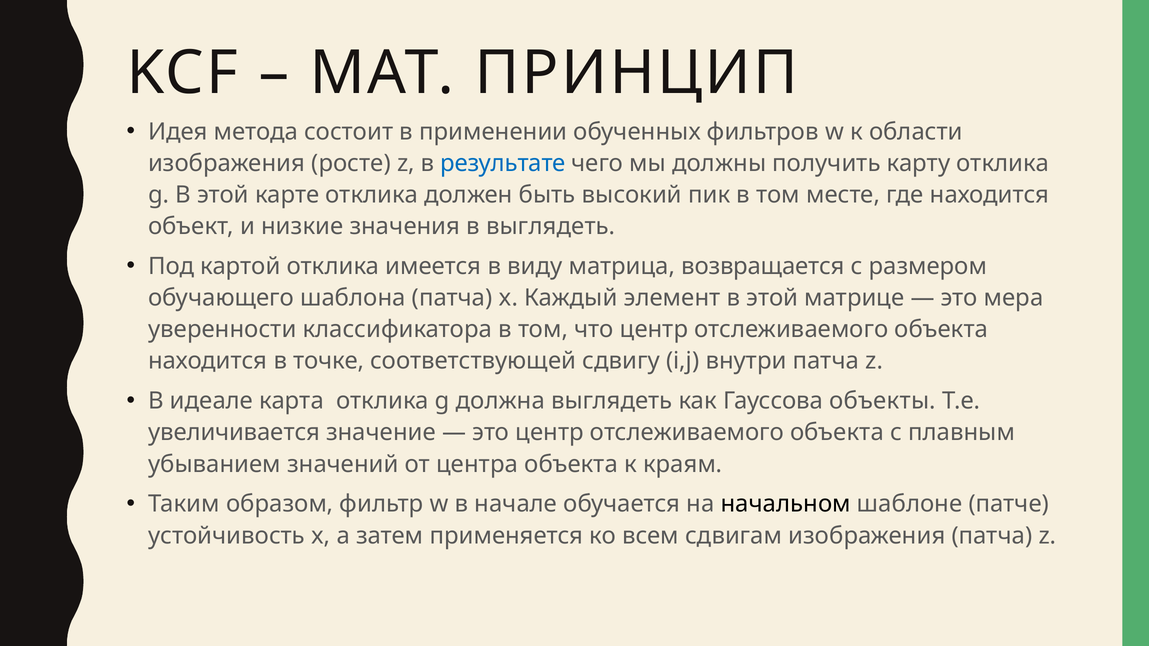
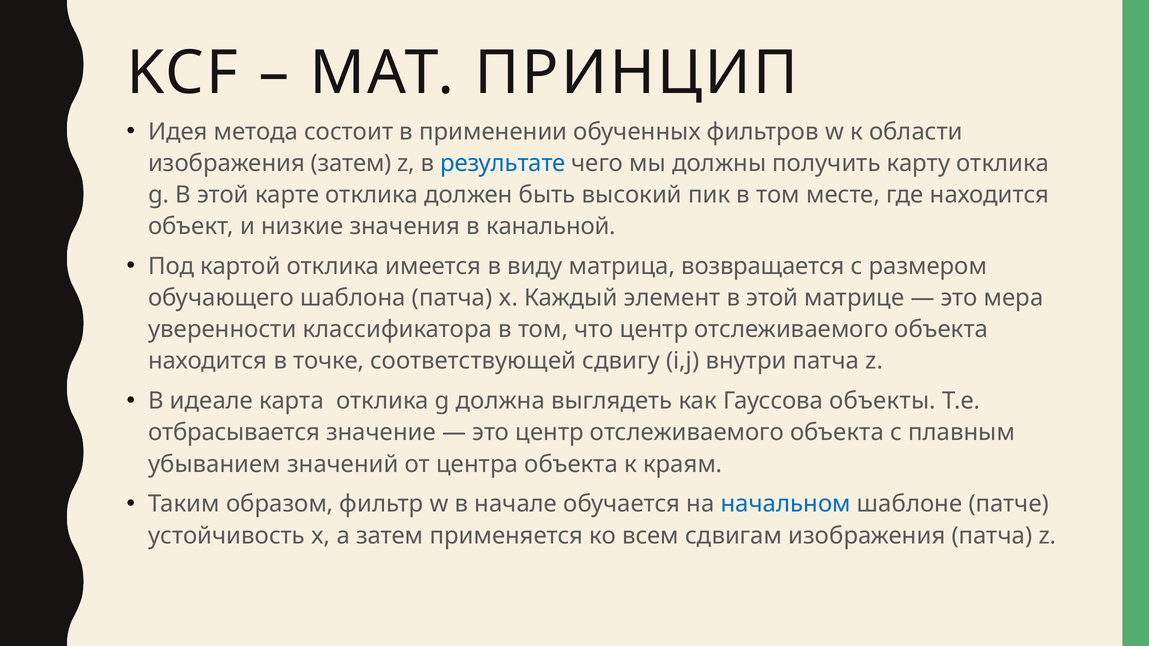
изображения росте: росте -> затем (351, 163)
в выглядеть: выглядеть -> канальной (551, 226)
увеличивается: увеличивается -> отбрасывается (234, 433)
начальном colour: black -> blue (786, 504)
